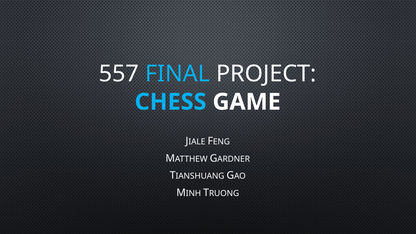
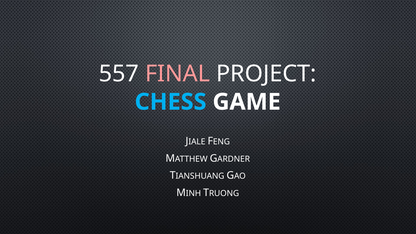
FINAL colour: light blue -> pink (178, 74)
